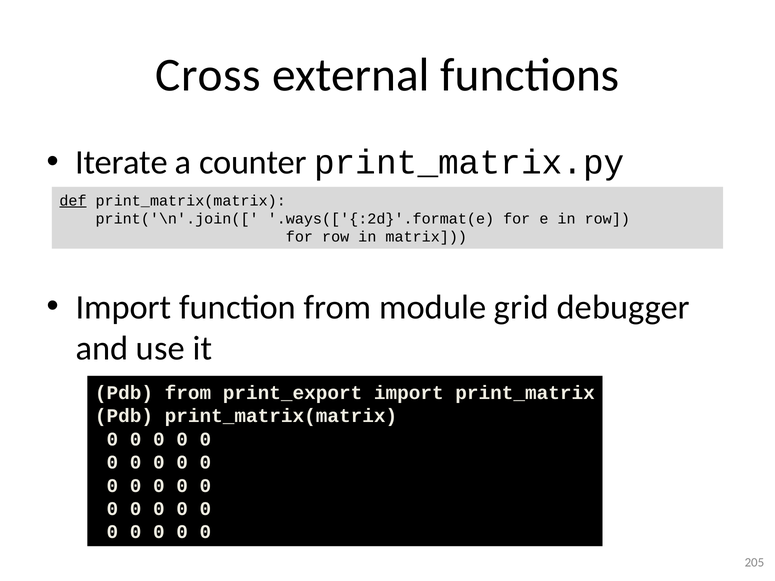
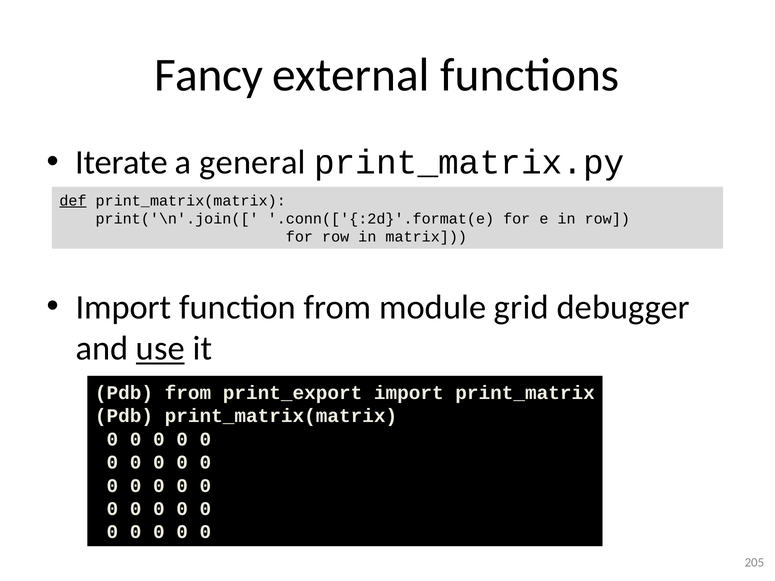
Cross: Cross -> Fancy (209, 75)
counter: counter -> general (252, 163)
.ways(['{:2d}'.format(e: .ways(['{:2d}'.format(e -> .conn(['{:2d}'.format(e (381, 219)
use underline: none -> present (160, 349)
